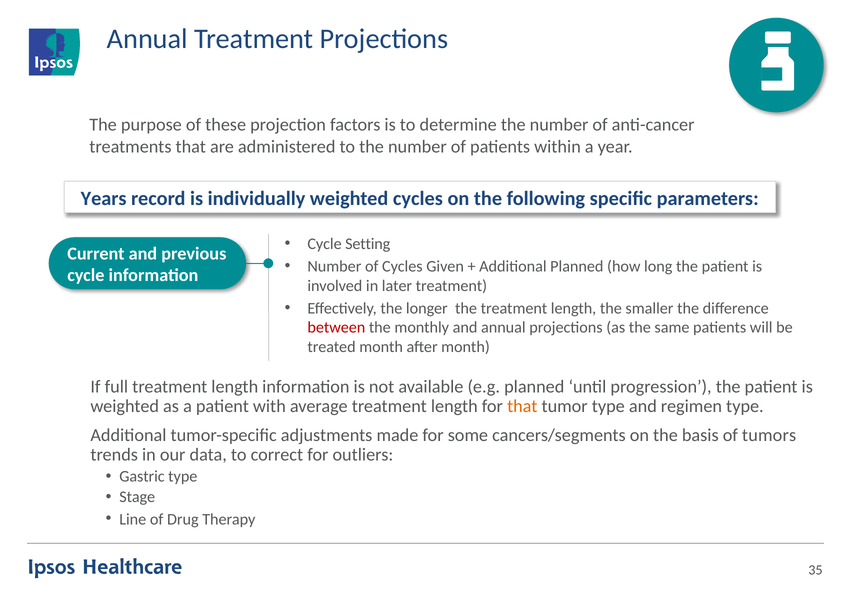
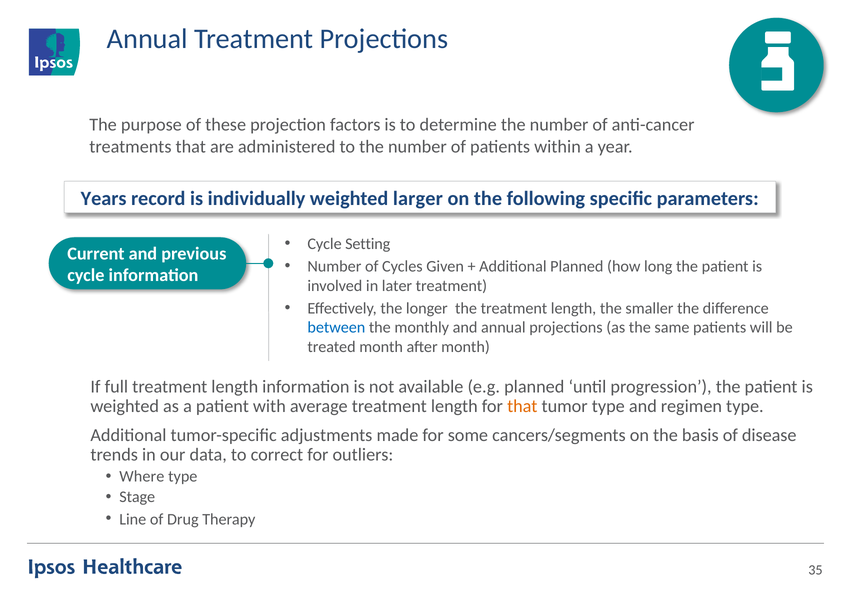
weighted cycles: cycles -> larger (418, 198)
between colour: red -> blue (336, 328)
tumors: tumors -> disease (769, 435)
Gastric: Gastric -> Where (142, 477)
